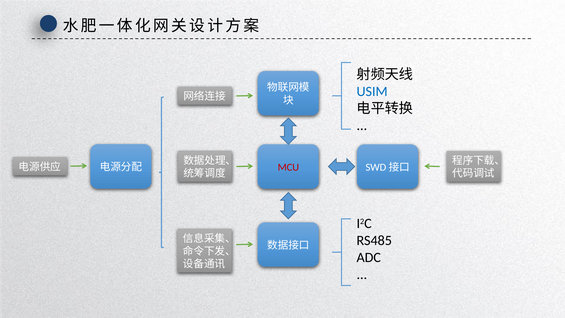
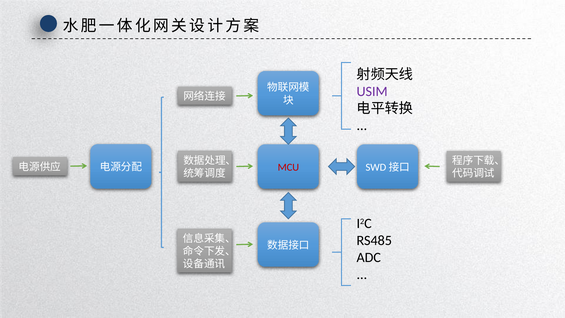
USIM colour: blue -> purple (372, 92)
